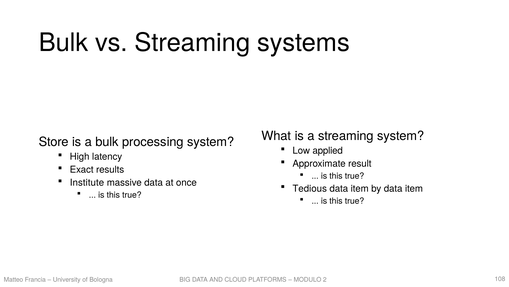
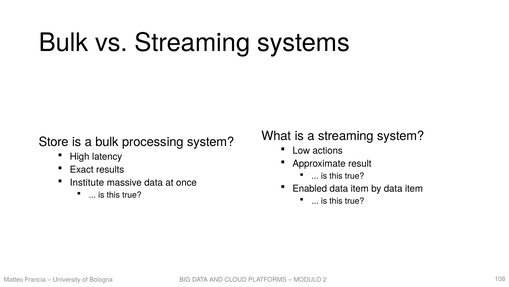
applied: applied -> actions (328, 150)
Tedious: Tedious -> Enabled (310, 188)
